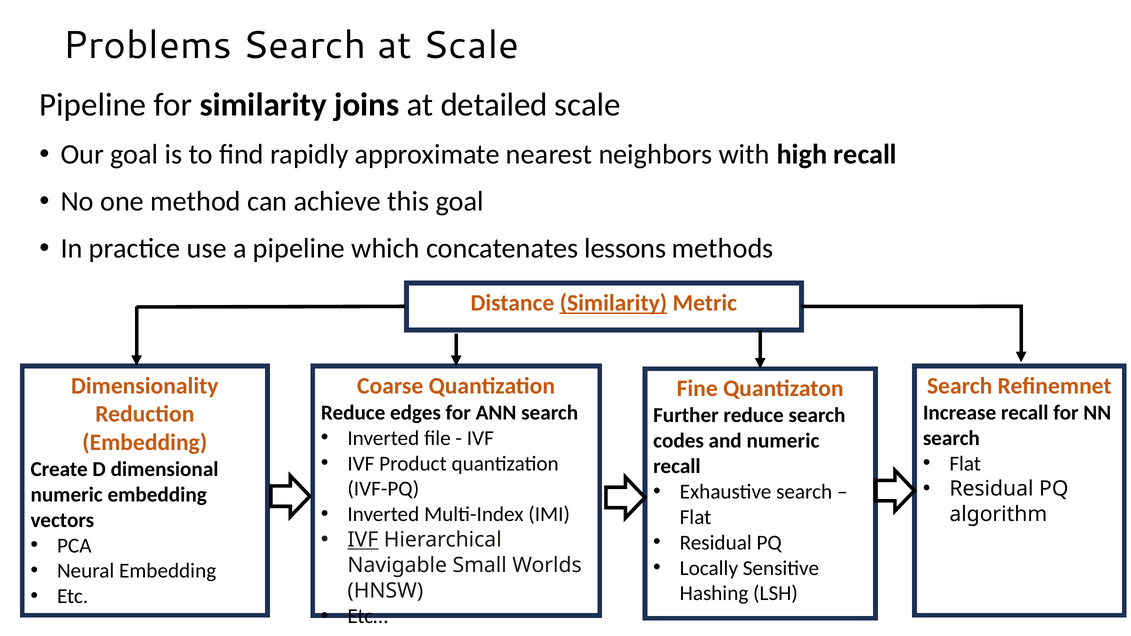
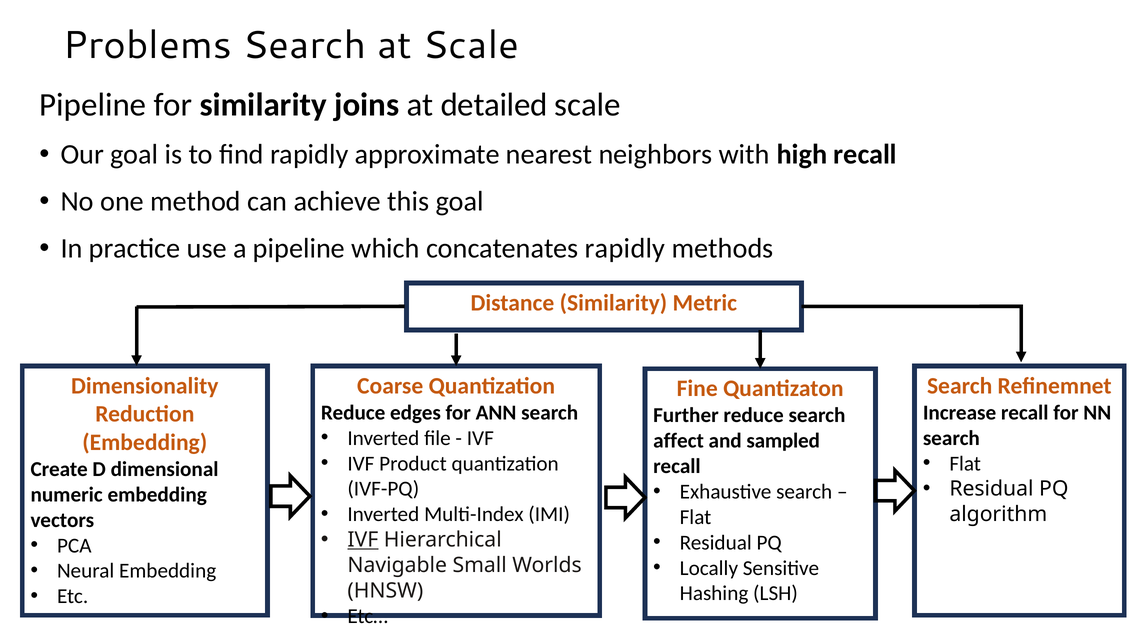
concatenates lessons: lessons -> rapidly (625, 249)
Similarity underline: present -> none (613, 303)
codes: codes -> affect (679, 441)
and numeric: numeric -> sampled (783, 441)
